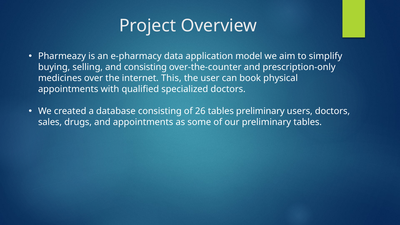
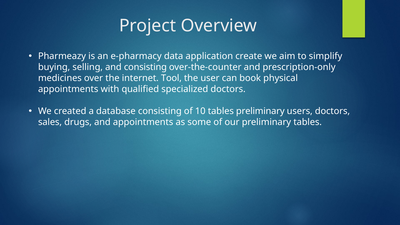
model: model -> create (249, 56)
This: This -> Tool (171, 78)
26: 26 -> 10 (200, 111)
